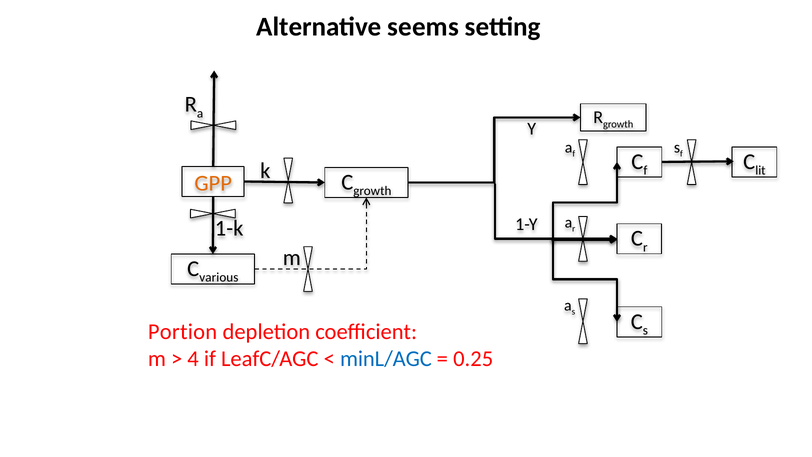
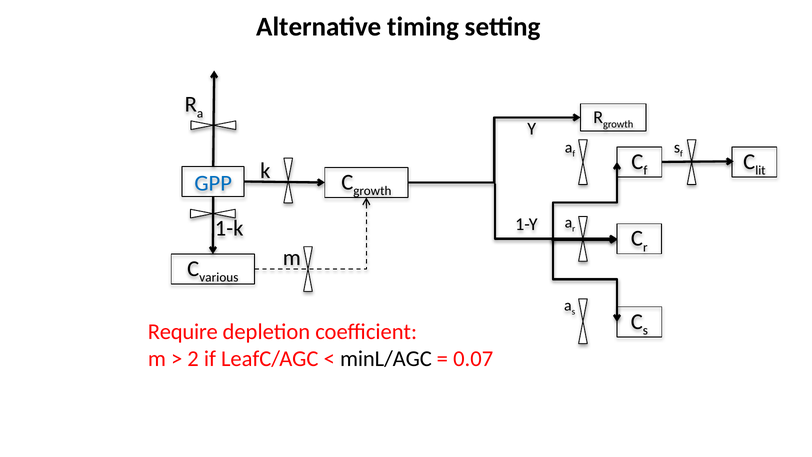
seems: seems -> timing (423, 27)
GPP colour: orange -> blue (213, 183)
Portion: Portion -> Require (183, 332)
4: 4 -> 2 (193, 359)
minL/AGC colour: blue -> black (386, 359)
0.25: 0.25 -> 0.07 (473, 359)
